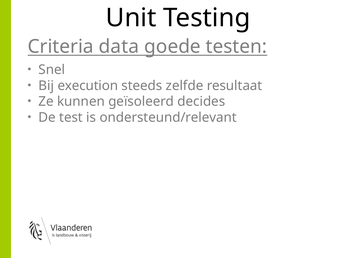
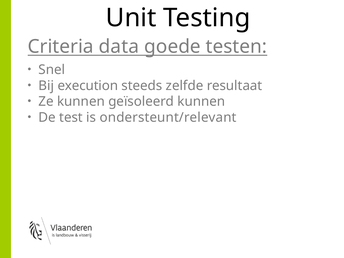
geïsoleerd decides: decides -> kunnen (201, 102)
ondersteund/relevant: ondersteund/relevant -> ondersteunt/relevant (168, 117)
